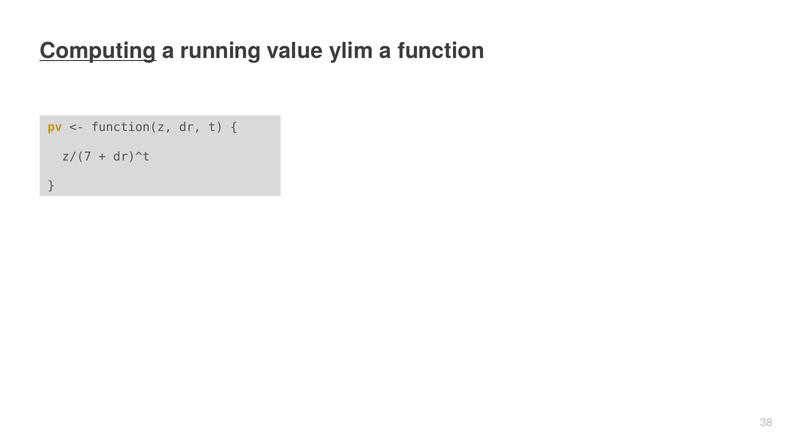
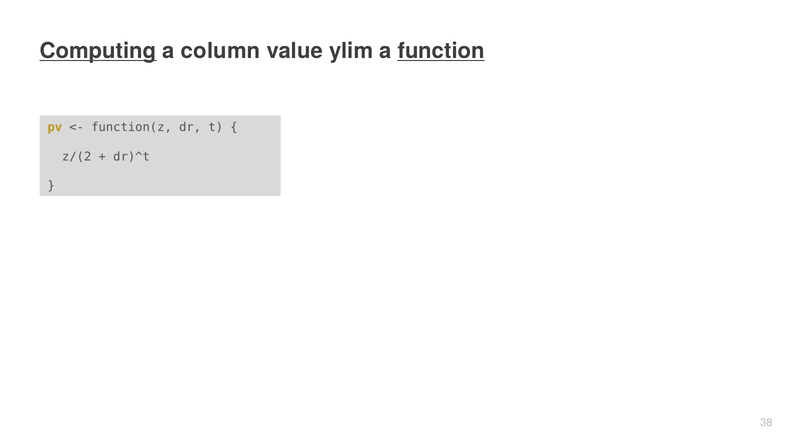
running: running -> column (221, 51)
function underline: none -> present (441, 51)
z/(7: z/(7 -> z/(2 (77, 157)
